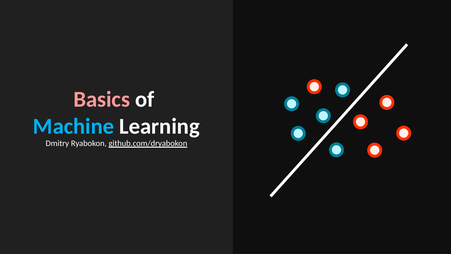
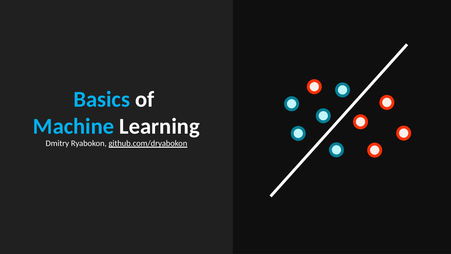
Basics colour: pink -> light blue (102, 99)
